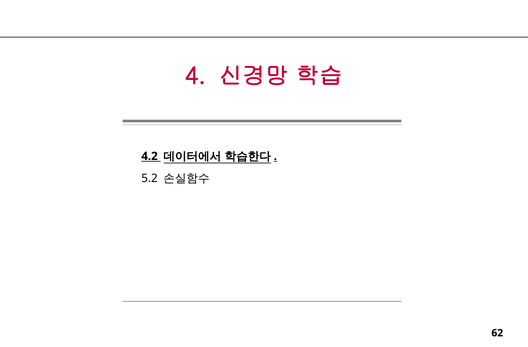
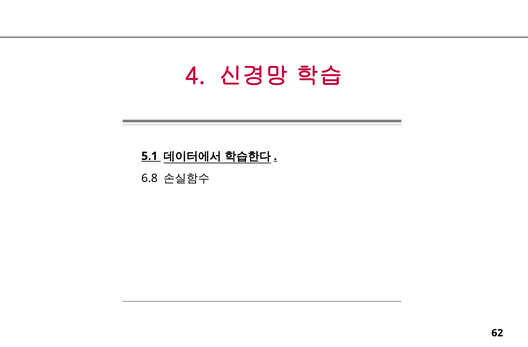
4.2: 4.2 -> 5.1 (150, 156)
5.2: 5.2 -> 6.8 (149, 178)
